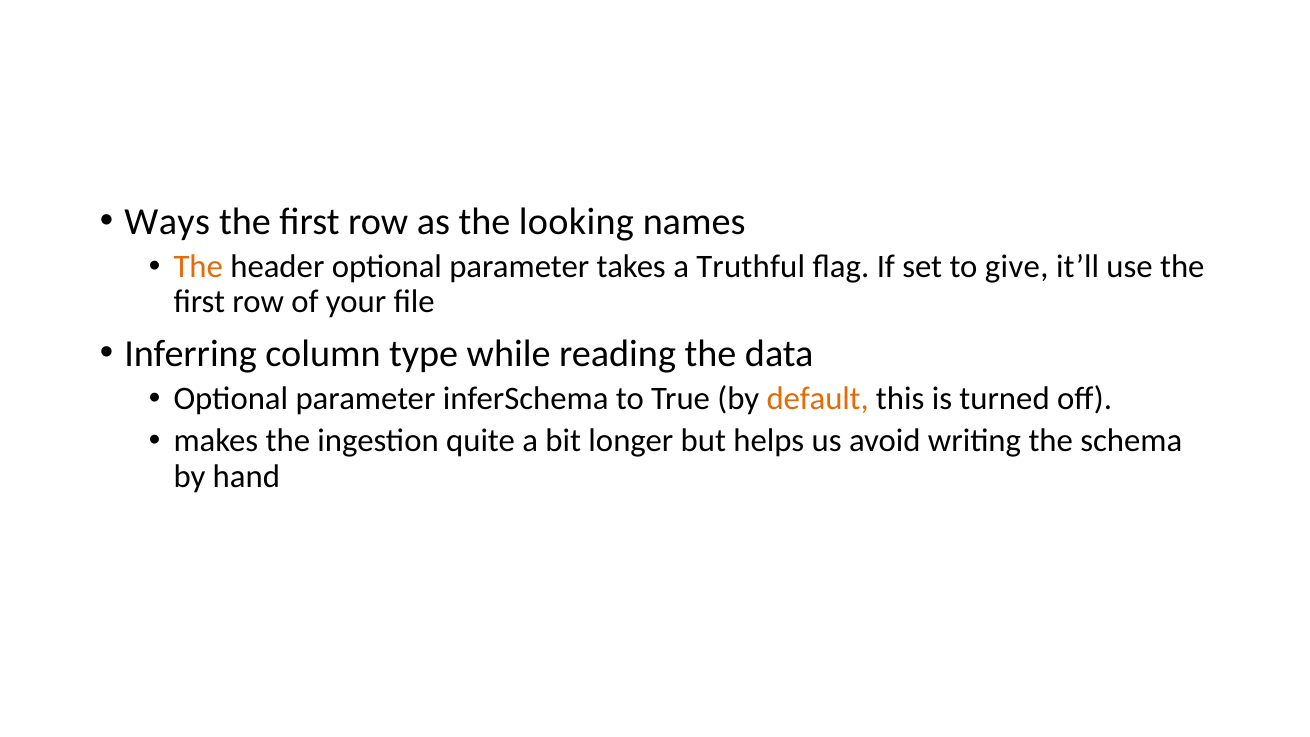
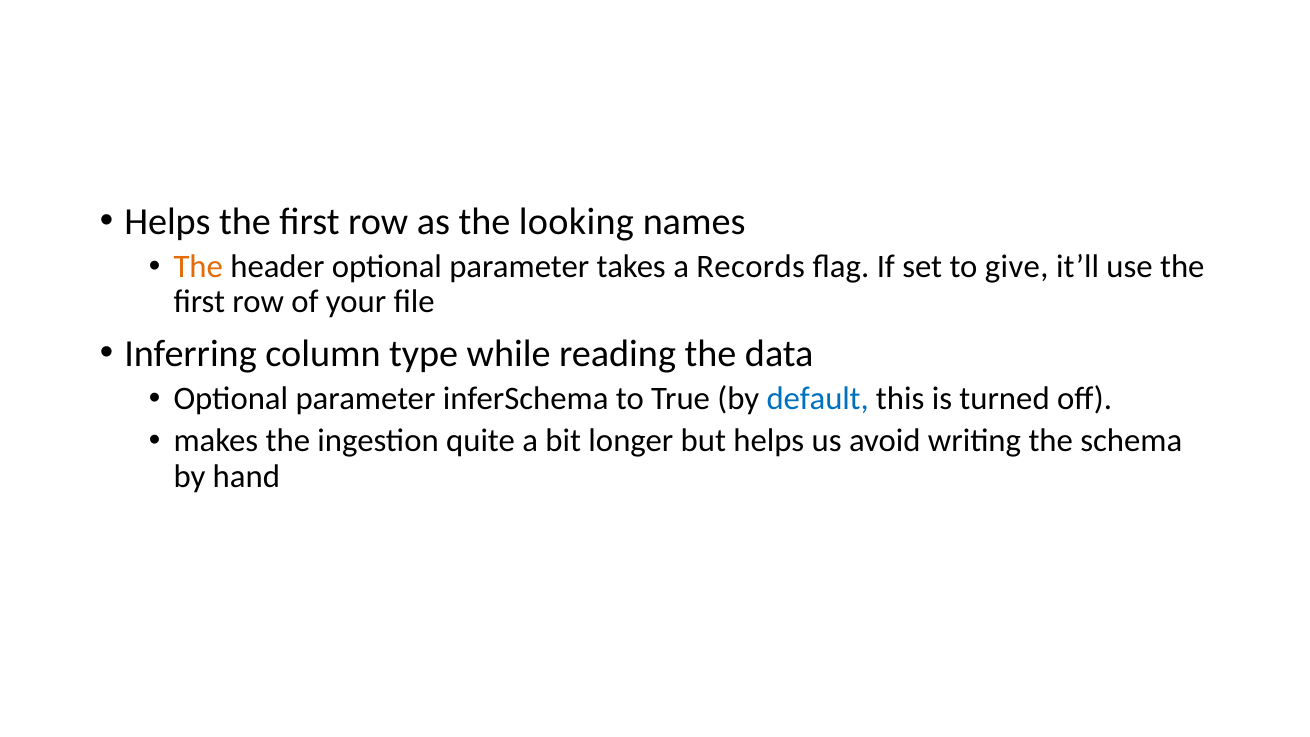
Ways: Ways -> Helps (168, 221)
Truthful: Truthful -> Records (751, 267)
default colour: orange -> blue (818, 399)
